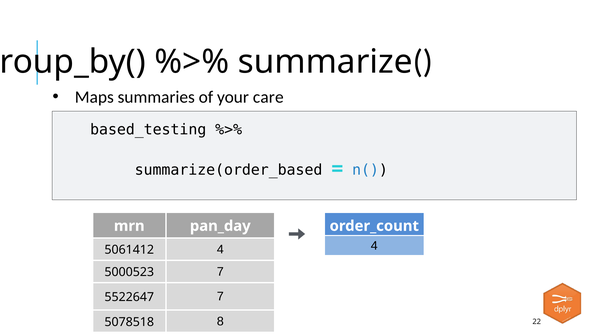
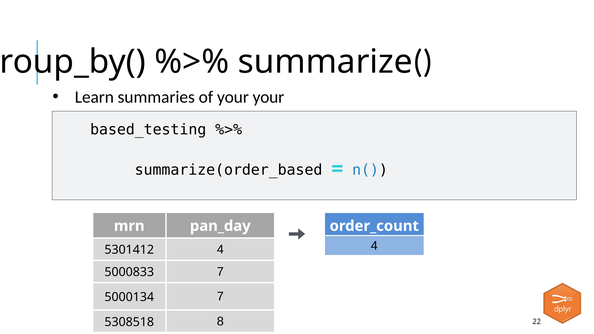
Maps: Maps -> Learn (94, 97)
your care: care -> your (268, 97)
5061412: 5061412 -> 5301412 (129, 250)
5000523: 5000523 -> 5000833 (129, 272)
5522647: 5522647 -> 5000134 (129, 297)
5078518: 5078518 -> 5308518 (129, 322)
